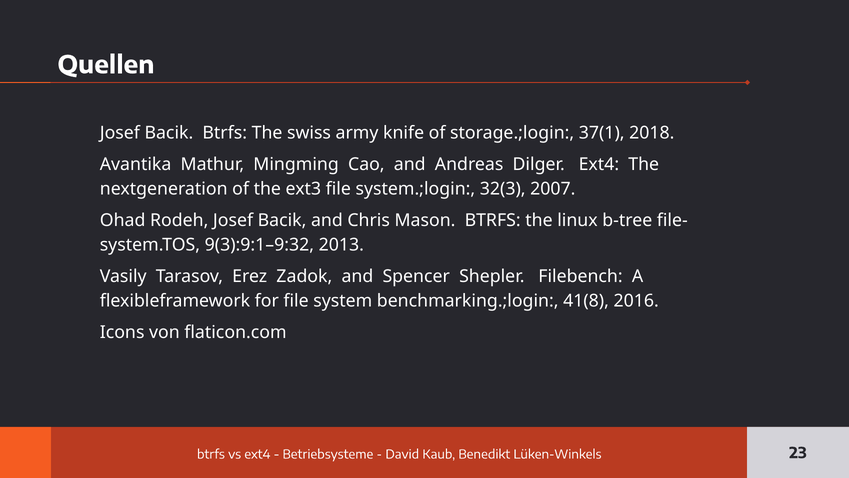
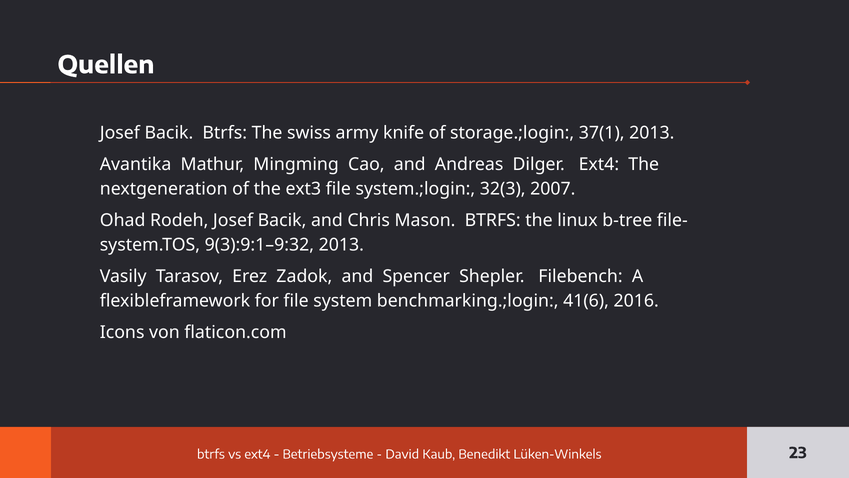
37(1 2018: 2018 -> 2013 (652, 133)
41(8: 41(8 -> 41(6 (586, 301)
